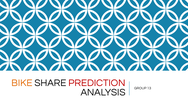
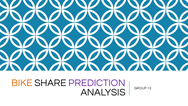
PREDICTION colour: red -> purple (97, 83)
